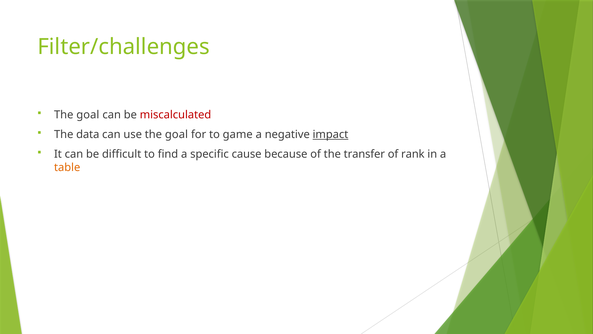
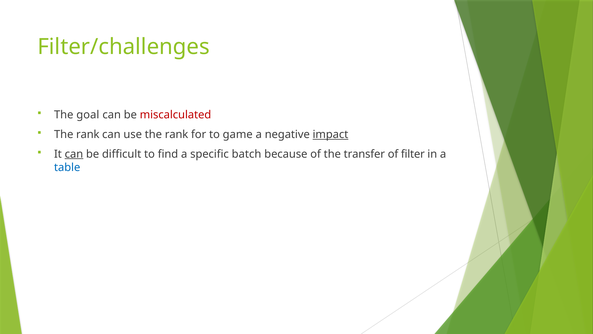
data: data -> rank (88, 134)
use the goal: goal -> rank (177, 134)
can underline: none -> present (74, 154)
cause: cause -> batch (247, 154)
rank: rank -> filter (413, 154)
table colour: orange -> blue (67, 167)
